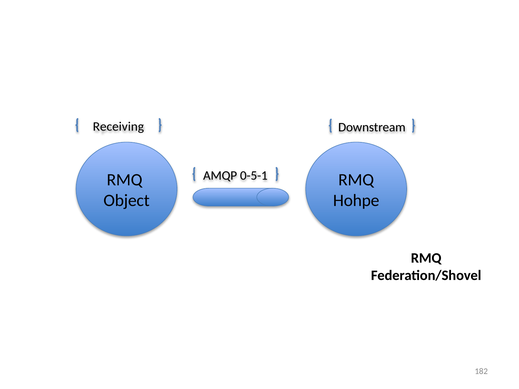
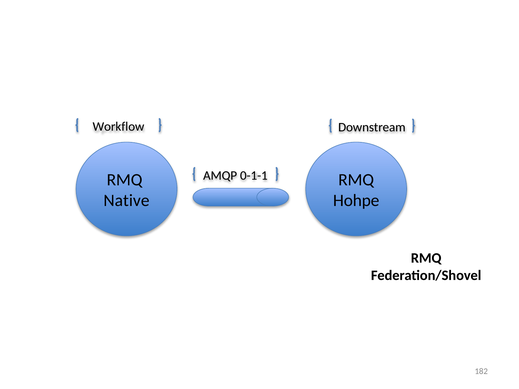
Receiving: Receiving -> Workflow (118, 127)
0-5-1: 0-5-1 -> 0-1-1 (254, 176)
Object: Object -> Native (126, 201)
